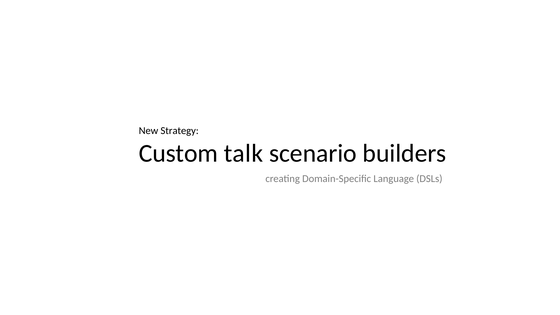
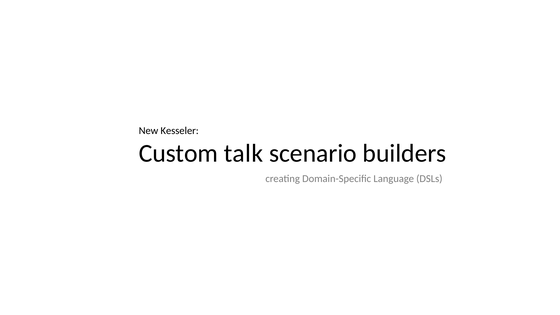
Strategy: Strategy -> Kesseler (180, 131)
